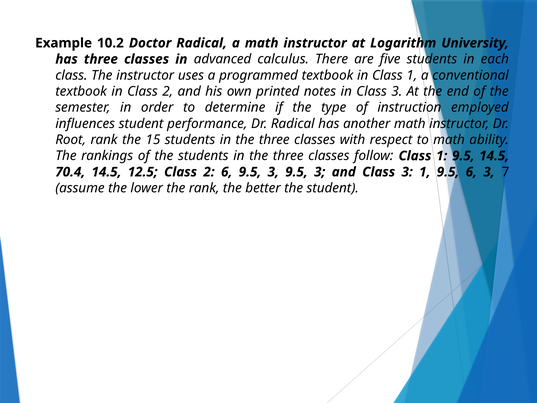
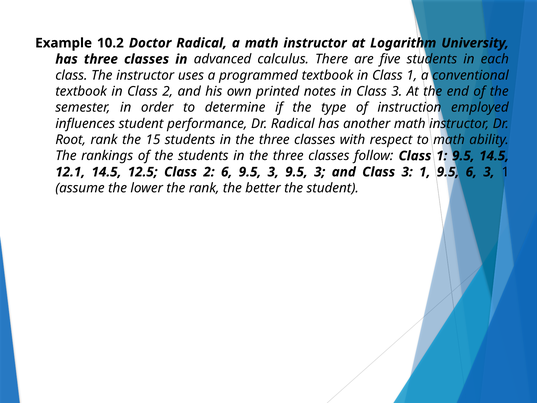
70.4: 70.4 -> 12.1 (70, 172)
6 3 7: 7 -> 1 (505, 172)
